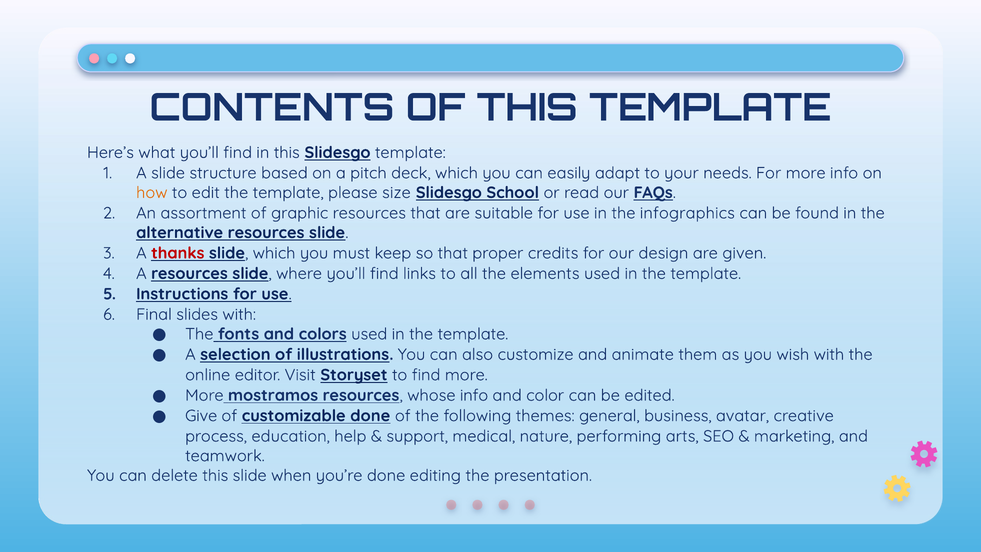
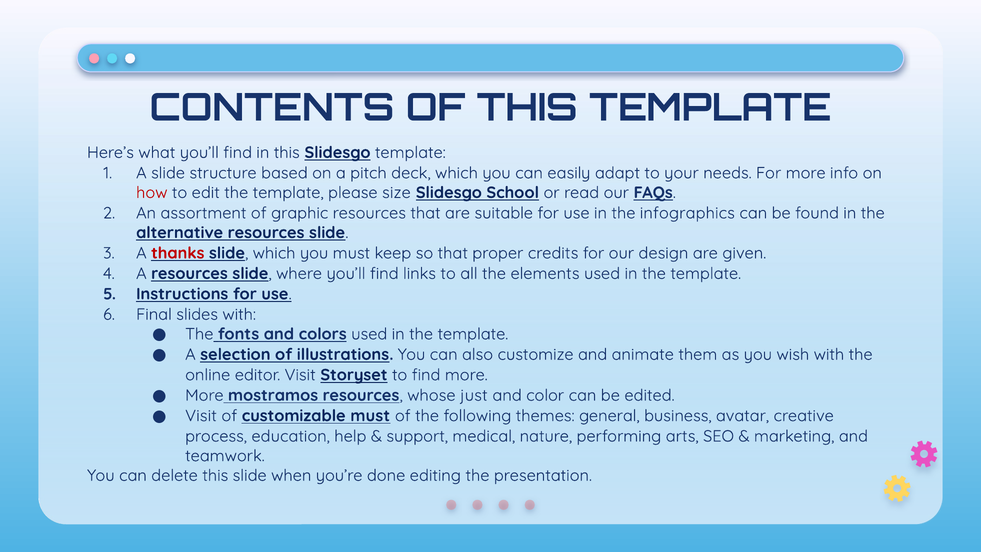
how colour: orange -> red (152, 193)
whose info: info -> just (474, 395)
Give: Give -> Visit (201, 416)
customizable done: done -> must (370, 416)
